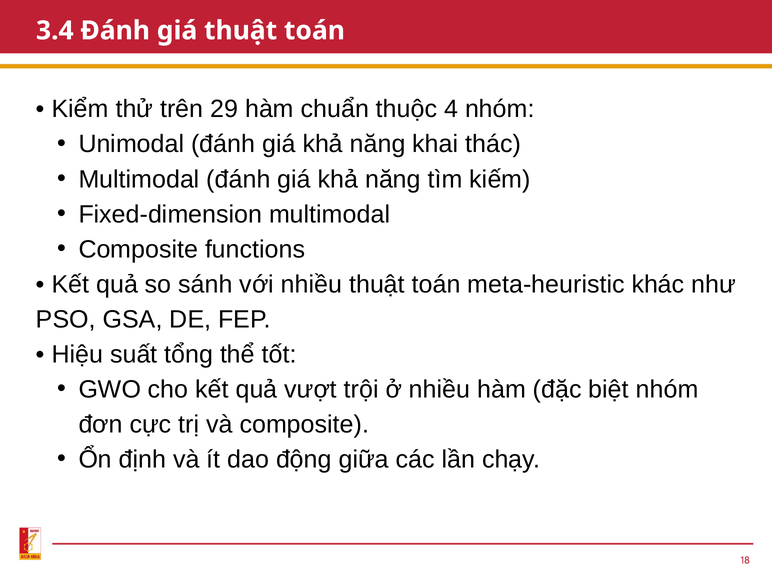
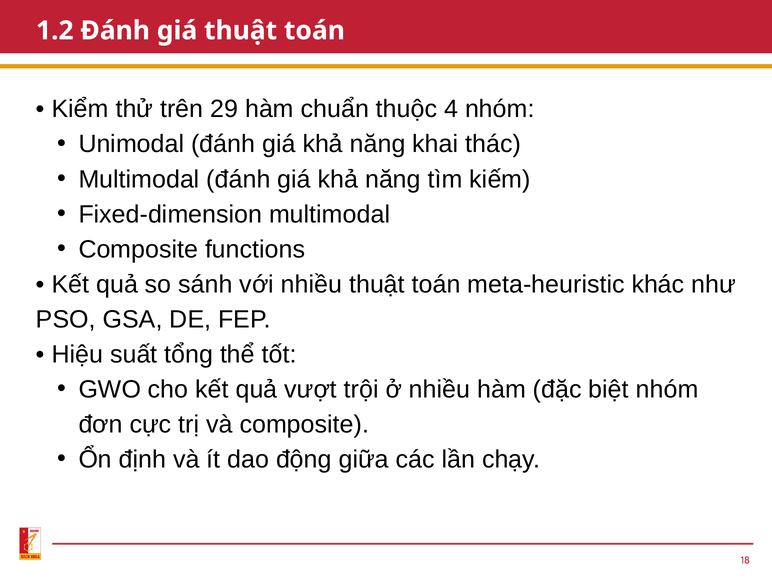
3.4: 3.4 -> 1.2 (55, 31)
